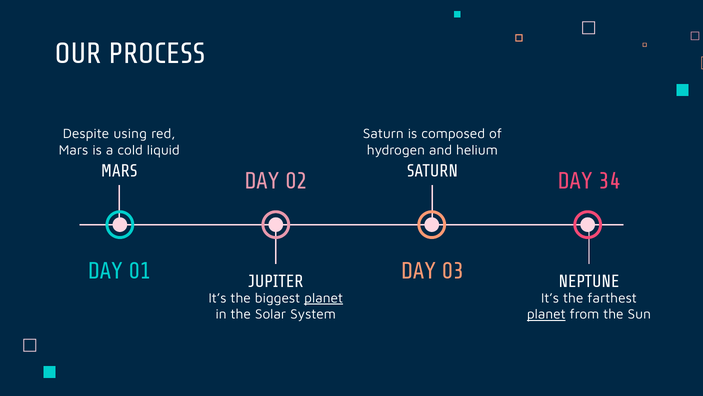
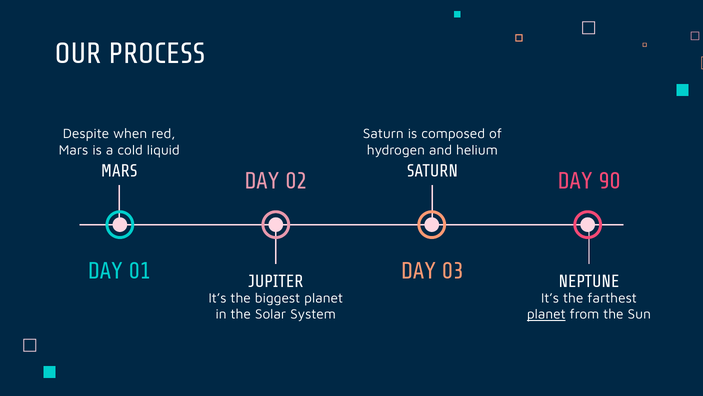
using: using -> when (130, 133)
34: 34 -> 90 (610, 181)
planet underline: present -> none (324, 298)
